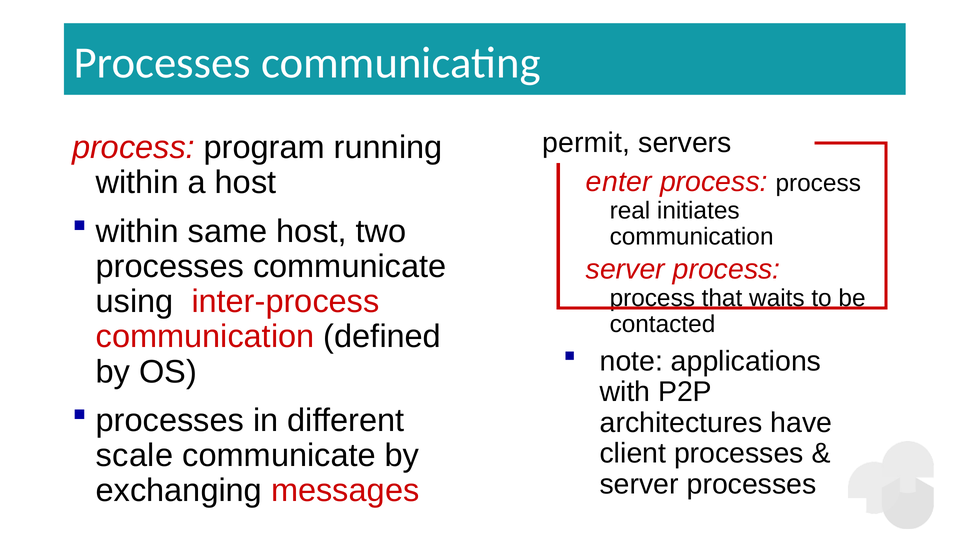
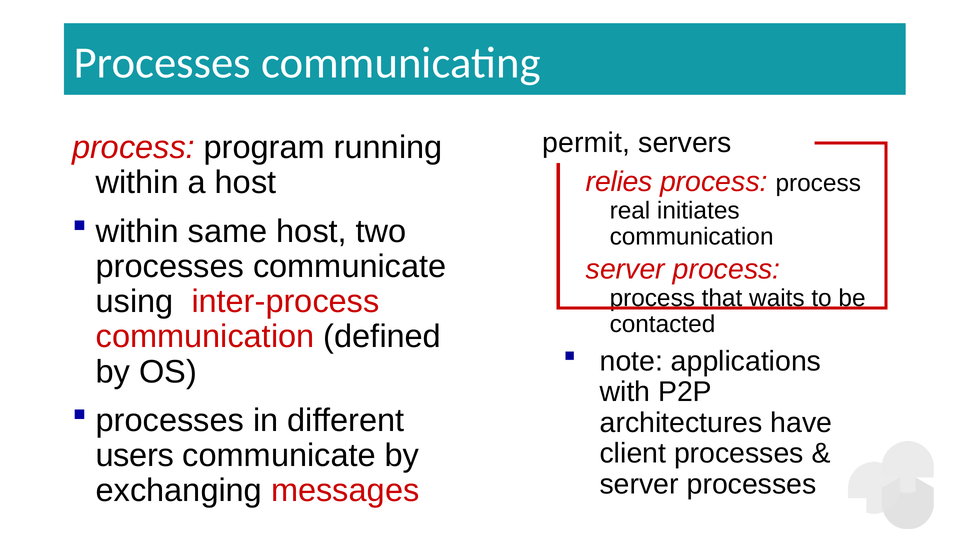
enter: enter -> relies (619, 182)
scale: scale -> users (135, 456)
